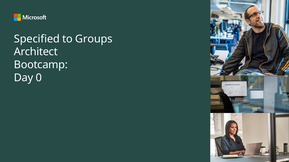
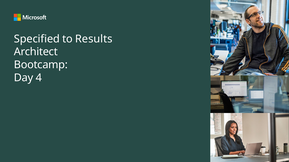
Groups: Groups -> Results (94, 39)
0: 0 -> 4 (39, 78)
